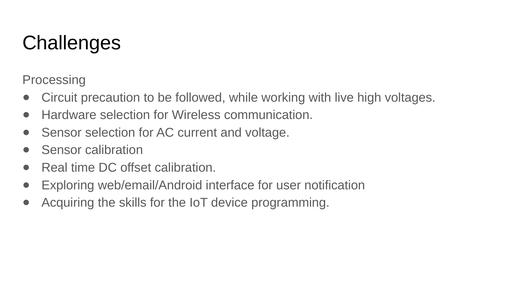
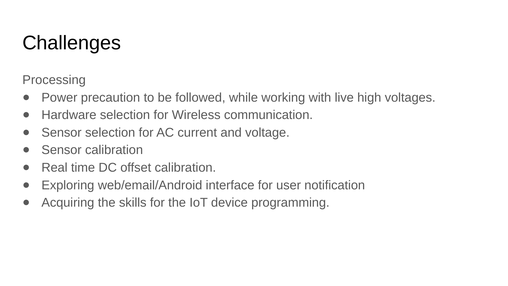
Circuit: Circuit -> Power (59, 97)
